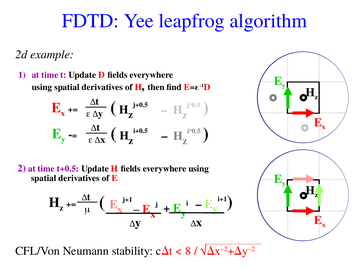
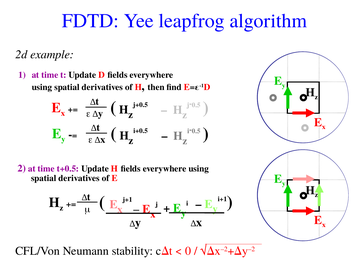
8: 8 -> 0 (188, 251)
